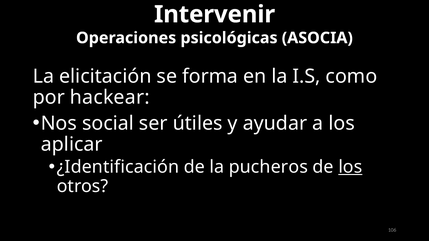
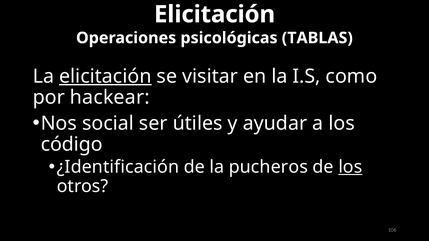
Intervenir: Intervenir -> Elicitación (215, 14)
ASOCIA: ASOCIA -> TABLAS (317, 38)
elicitación underline: none -> present (105, 76)
forma: forma -> visitar (210, 76)
aplicar: aplicar -> código (72, 145)
